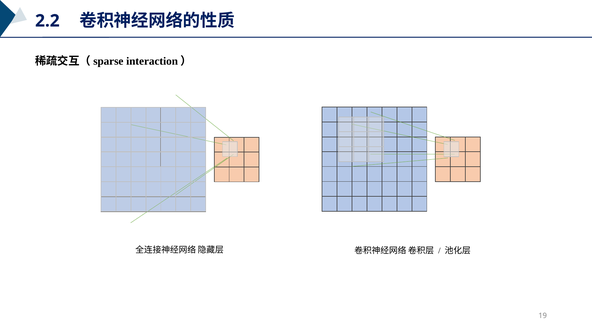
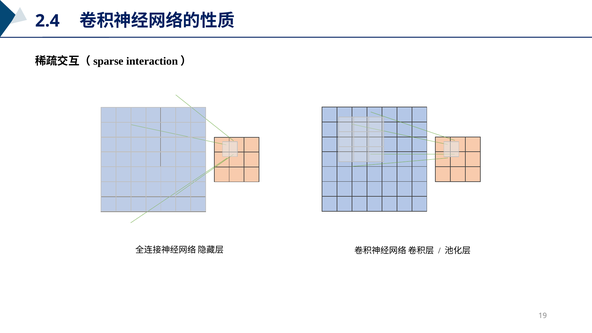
2.2: 2.2 -> 2.4 (47, 21)
